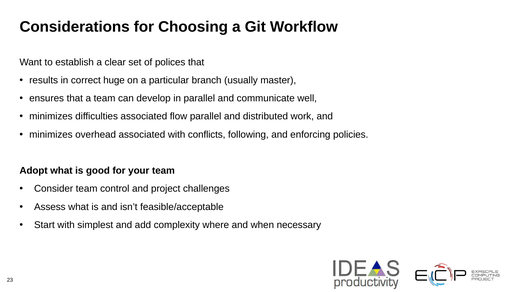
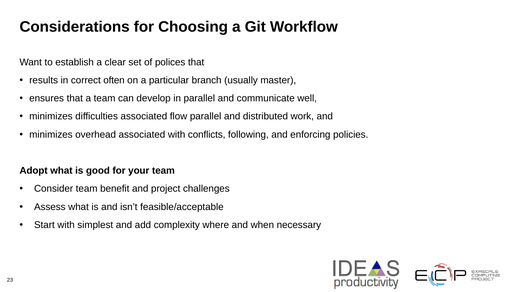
huge: huge -> often (114, 80)
control: control -> benefit (115, 189)
